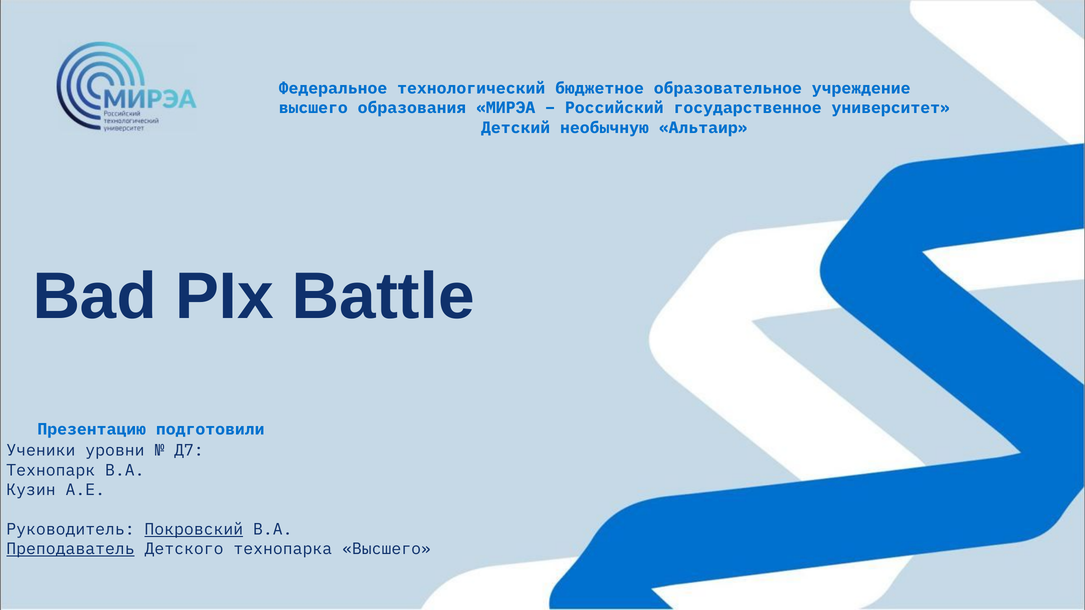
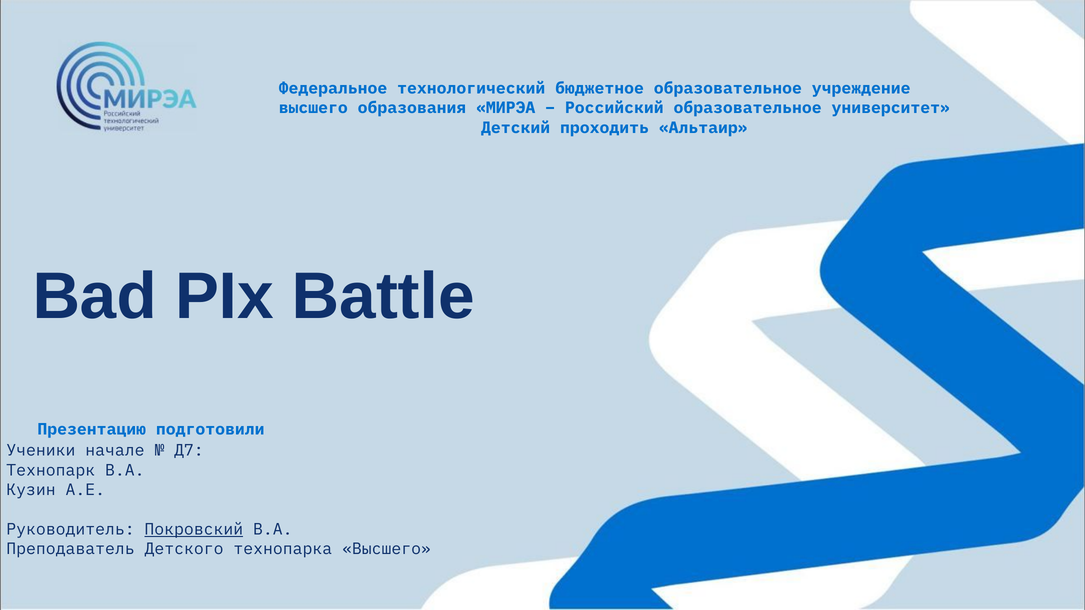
Российский государственное: государственное -> образовательное (748, 108)
необычную: необычную -> проходить (604, 128)
уровни: уровни -> начале (115, 451)
Преподаватель underline: present -> none (70, 549)
